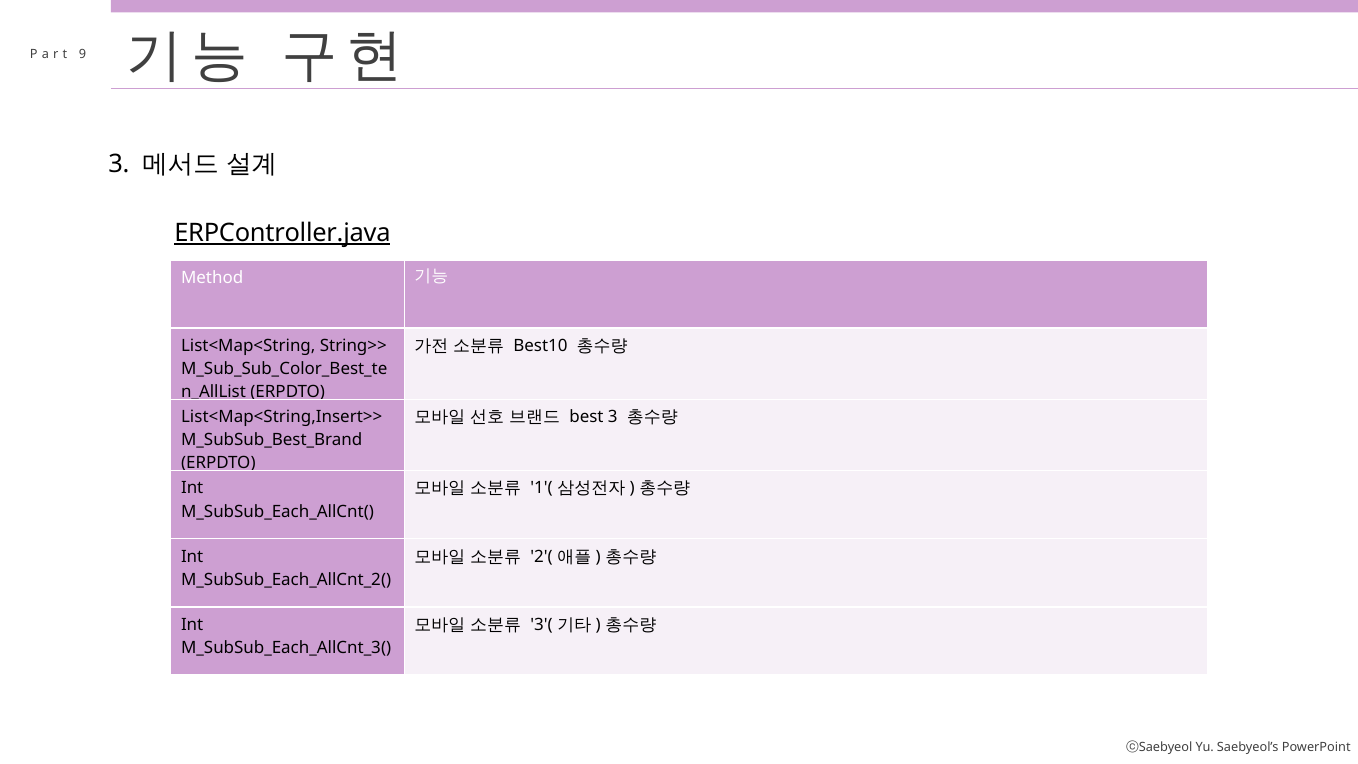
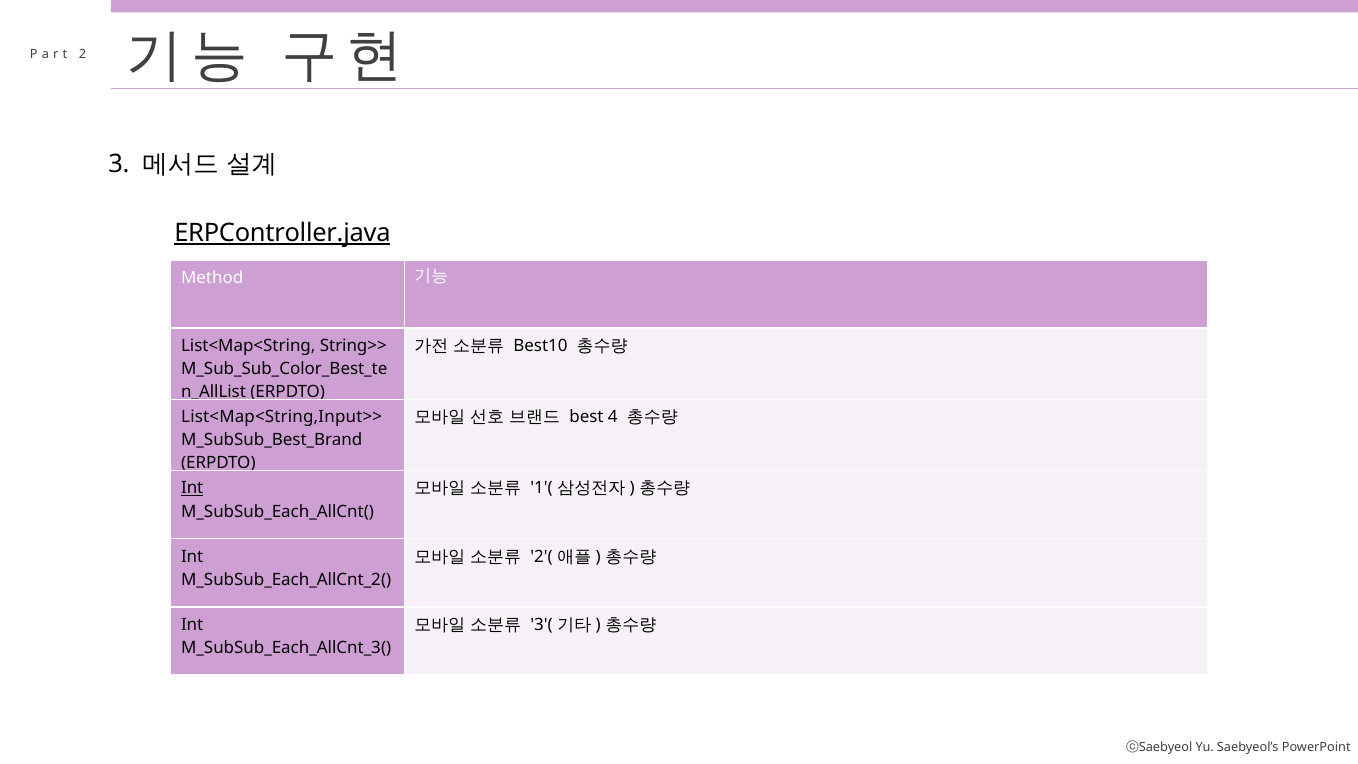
9: 9 -> 2 (83, 54)
best 3: 3 -> 4 (613, 417)
List<Map<String,Insert>>: List<Map<String,Insert>> -> List<Map<String,Input>> (282, 417)
Int underline: none -> present (192, 488)
